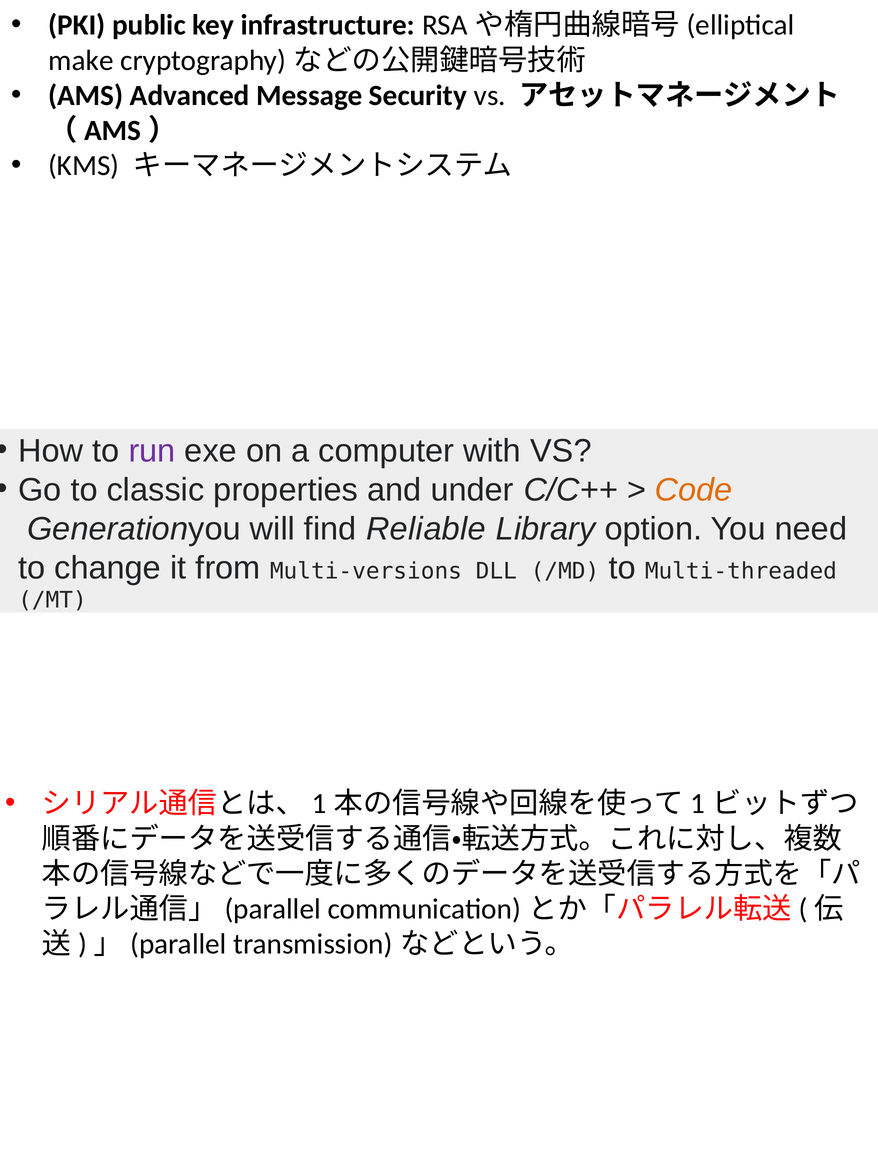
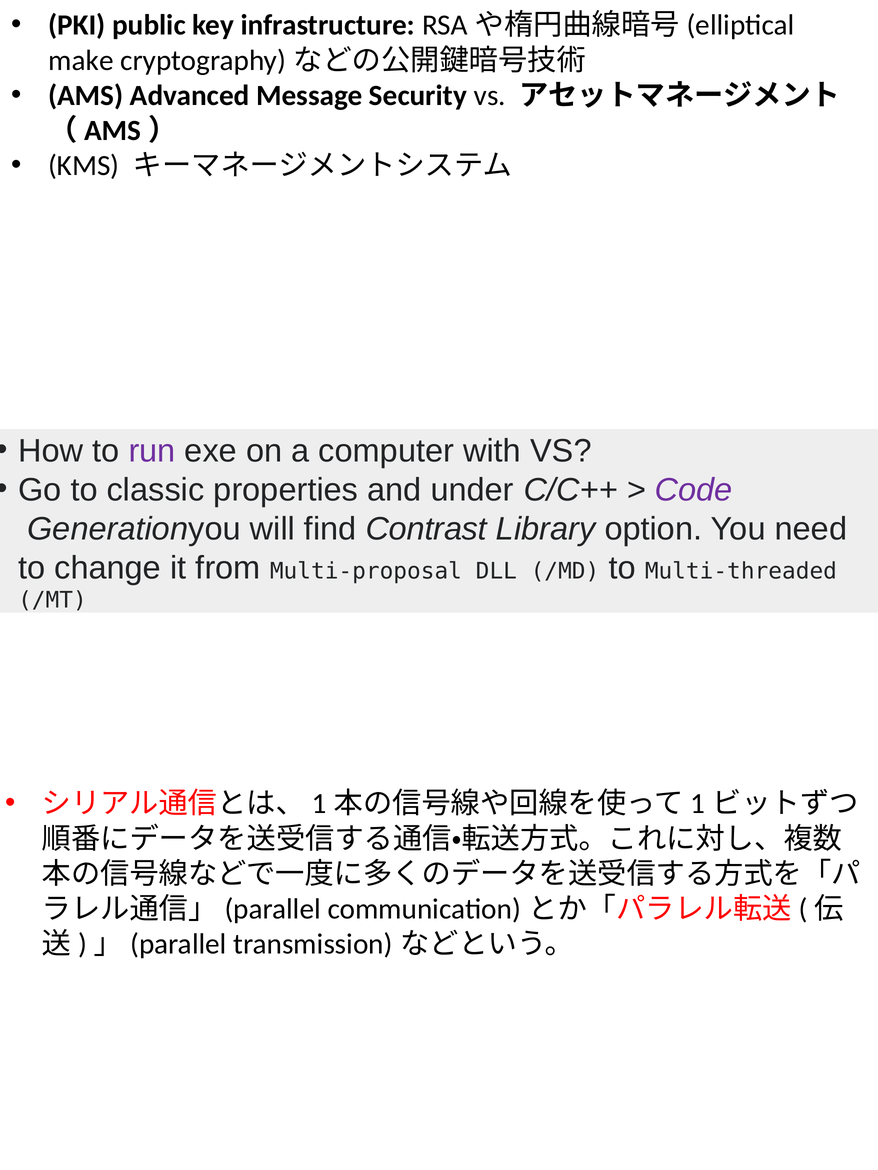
Code colour: orange -> purple (694, 490)
Reliable: Reliable -> Contrast (426, 529)
Multi-versions: Multi-versions -> Multi-proposal (366, 572)
